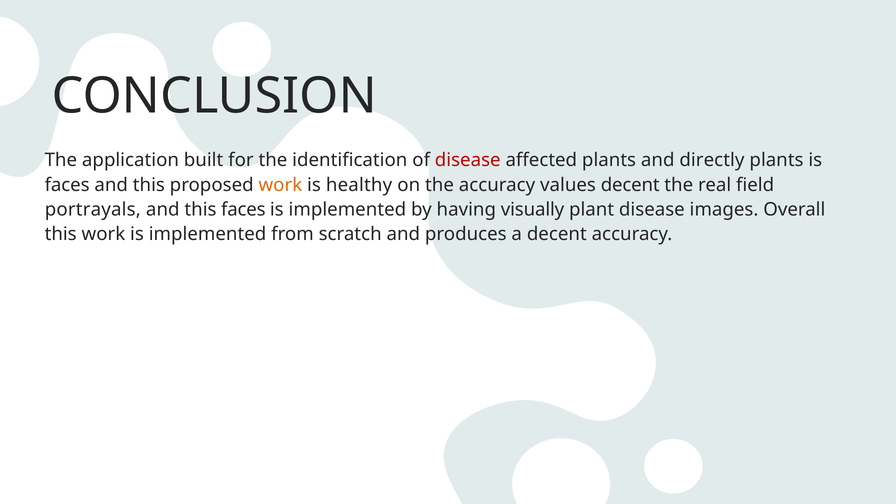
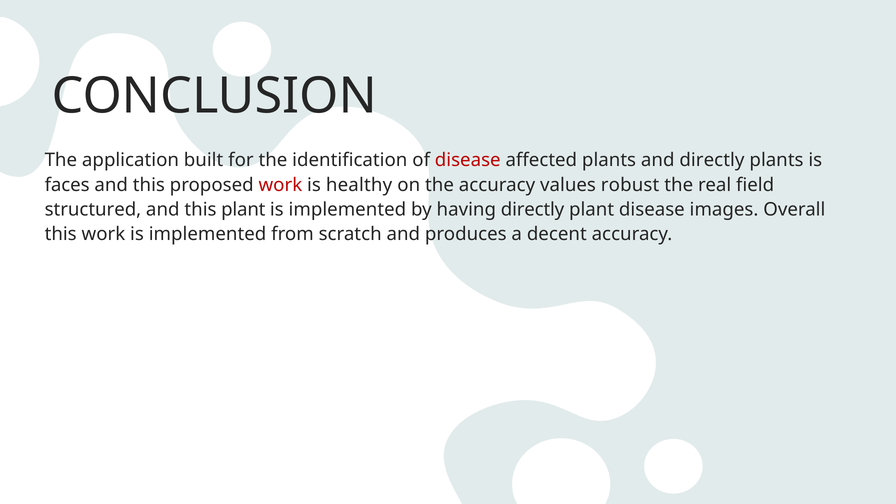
work colour: orange -> red (280, 185)
values decent: decent -> robust (630, 185)
portrayals: portrayals -> structured (93, 210)
this faces: faces -> plant (243, 210)
having visually: visually -> directly (533, 210)
